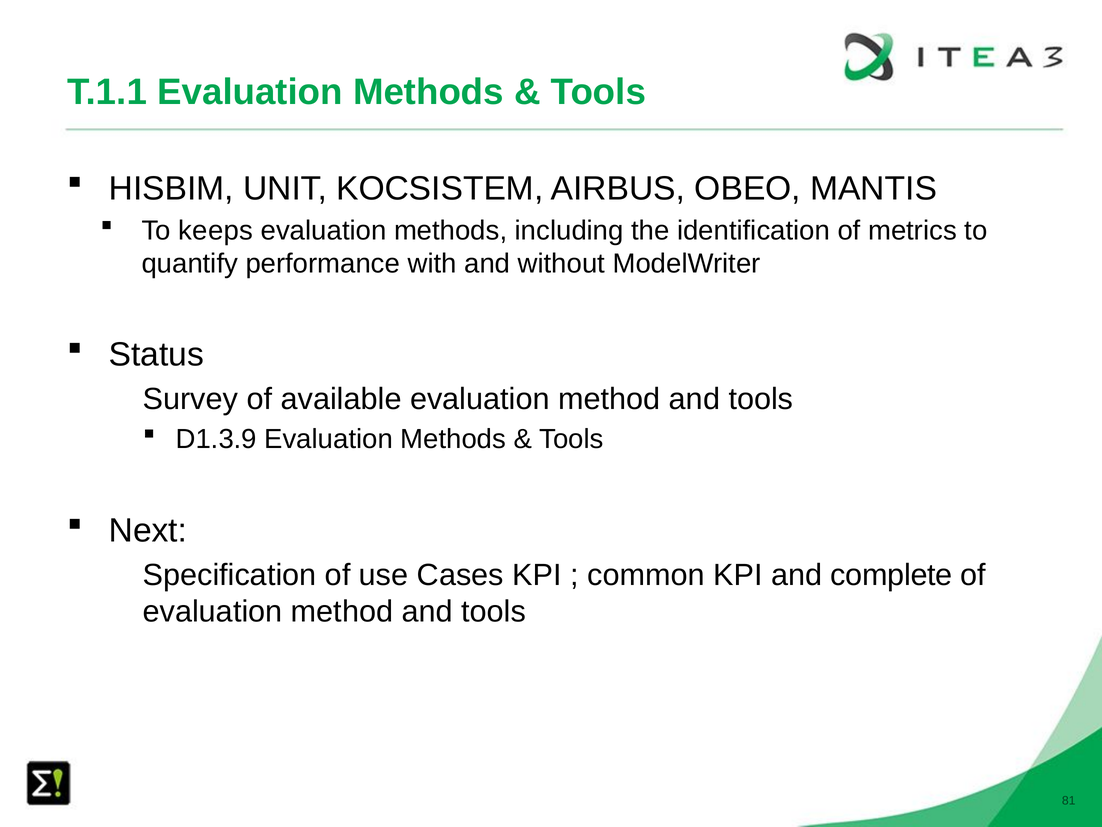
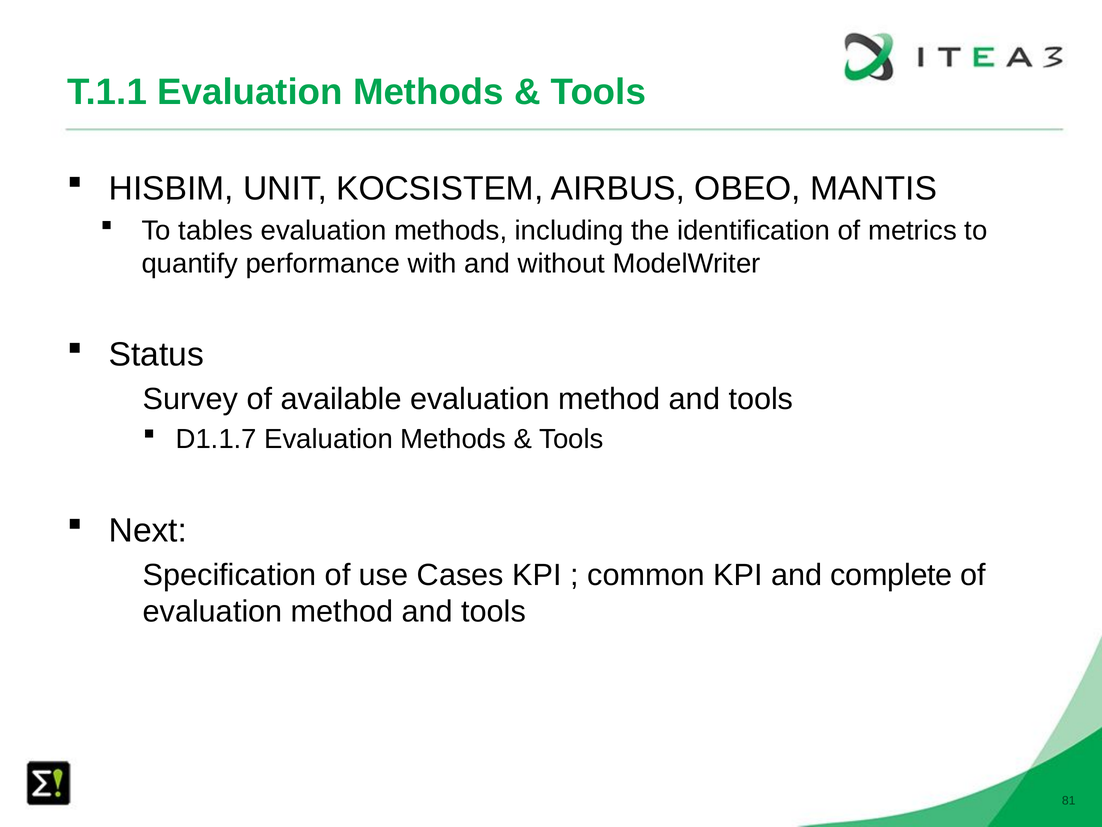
keeps: keeps -> tables (216, 230)
D1.3.9: D1.3.9 -> D1.1.7 (216, 439)
